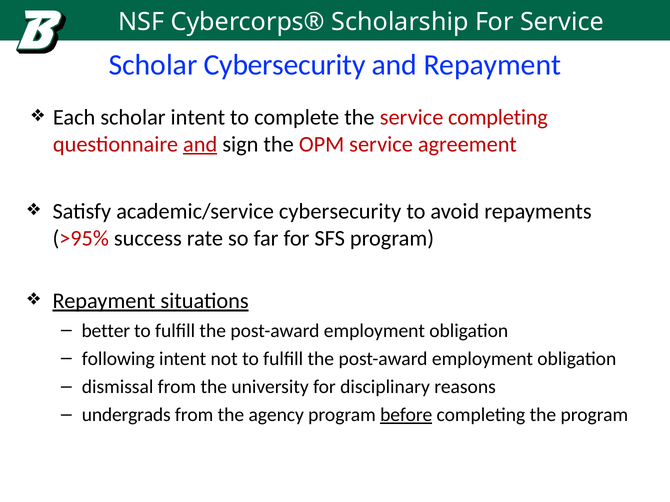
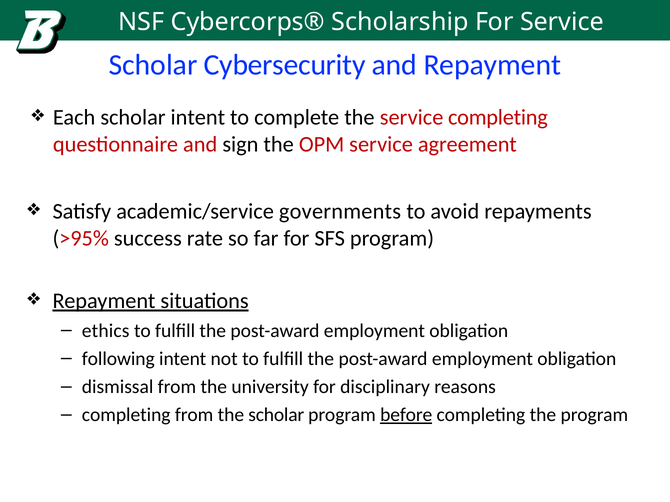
and underline: present -> none (200, 144)
academic/service cybersecurity: cybersecurity -> governments (340, 212)
better: better -> ethics (106, 331)
undergrads: undergrads -> completing (126, 415)
the agency: agency -> scholar (276, 415)
